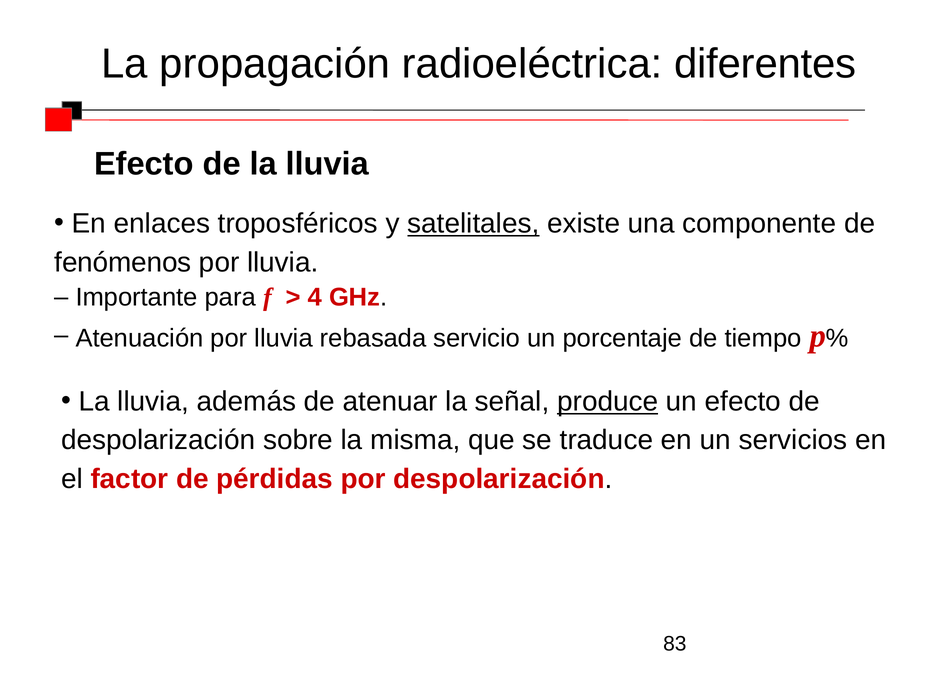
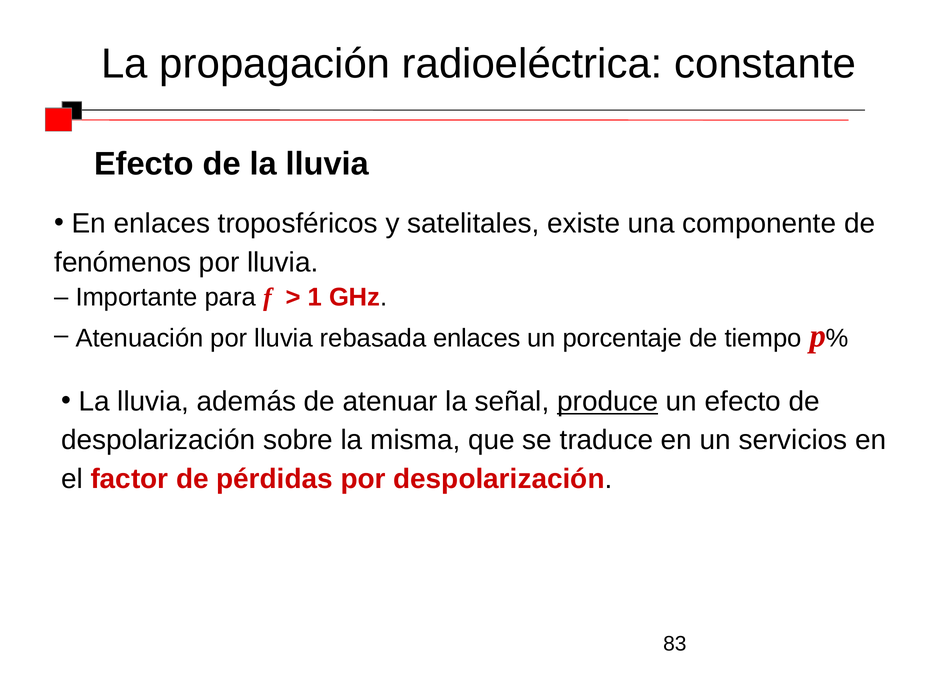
diferentes: diferentes -> constante (765, 64)
satelitales underline: present -> none (473, 224)
4: 4 -> 1 (315, 297)
rebasada servicio: servicio -> enlaces (477, 338)
